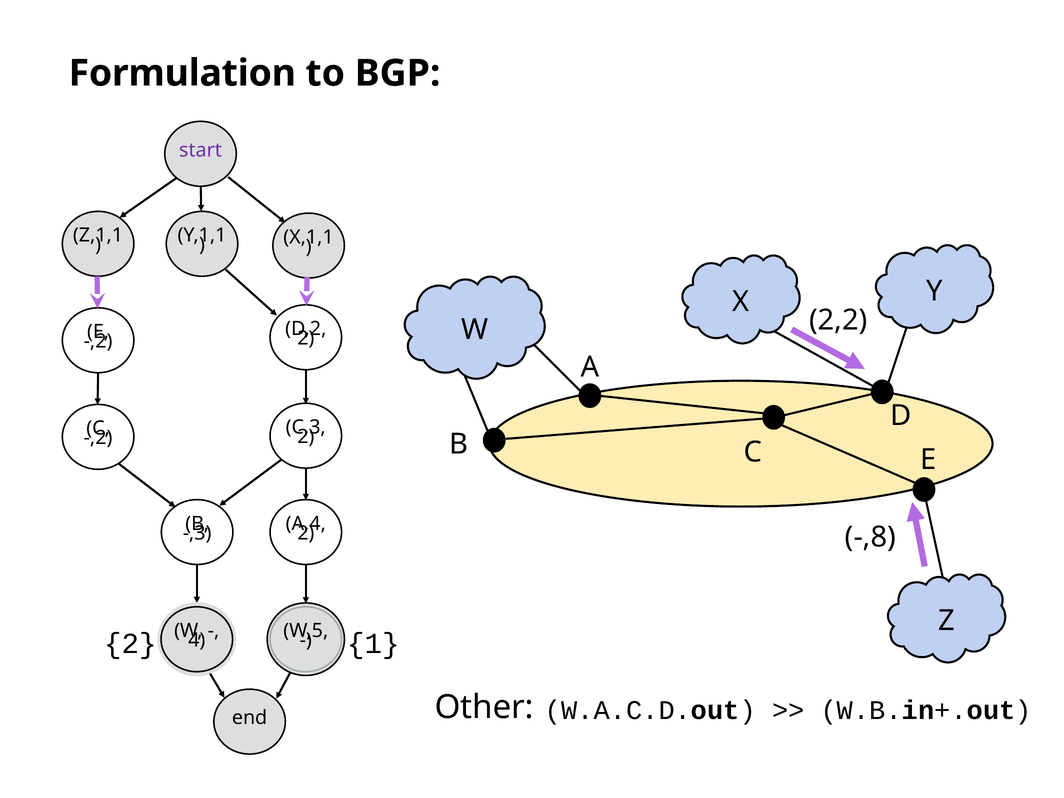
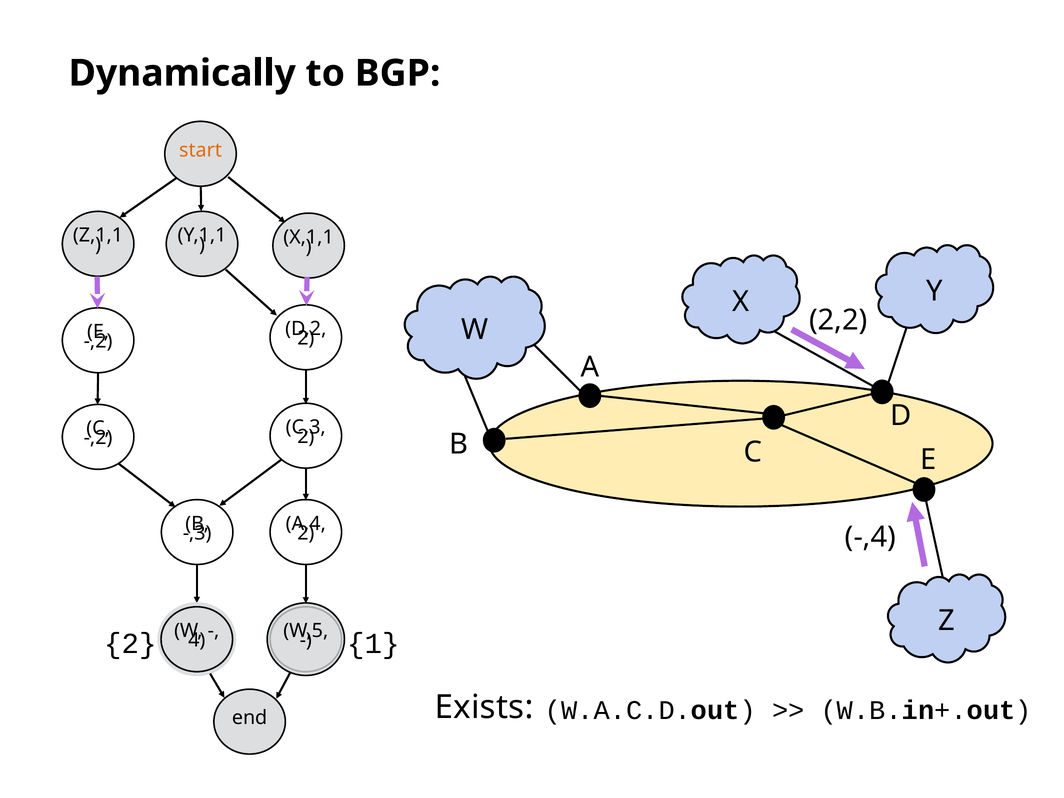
Formulation: Formulation -> Dynamically (182, 73)
start colour: purple -> orange (201, 150)
-,8: -,8 -> -,4 (870, 537)
Other: Other -> Exists (484, 707)
